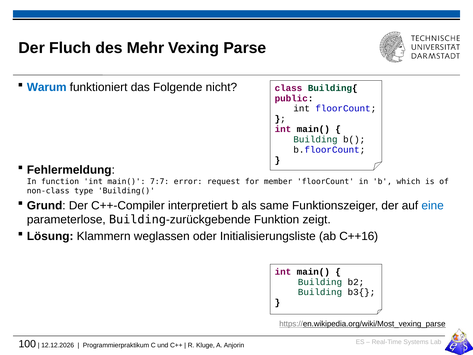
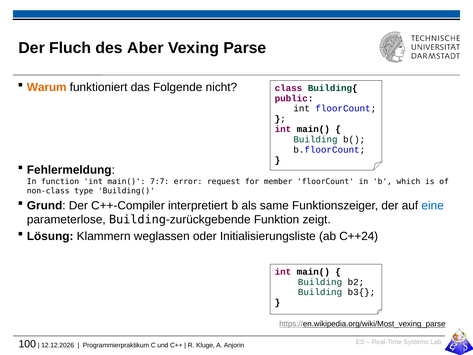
Mehr: Mehr -> Aber (145, 48)
Warum colour: blue -> orange (47, 87)
C++16: C++16 -> C++24 (359, 236)
